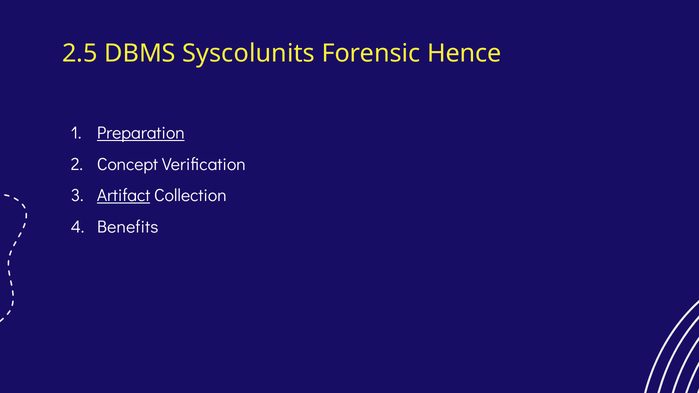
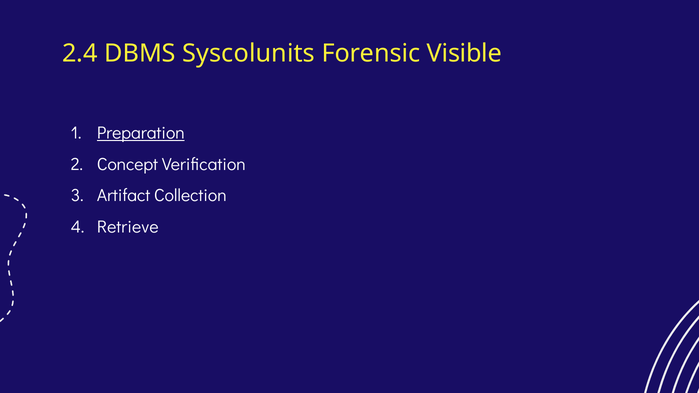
2.5: 2.5 -> 2.4 (80, 54)
Hence: Hence -> Visible (464, 54)
Artifact underline: present -> none (124, 196)
Benefits: Benefits -> Retrieve (128, 227)
